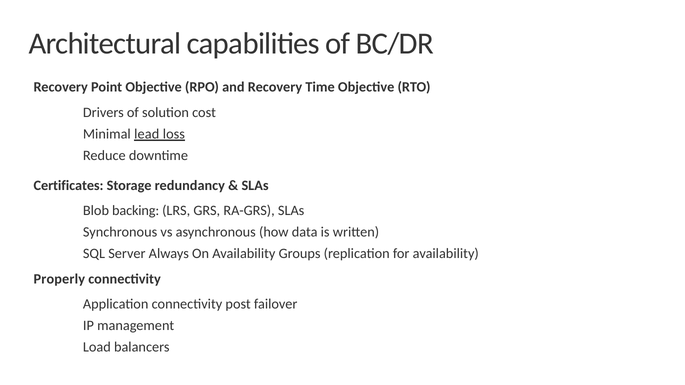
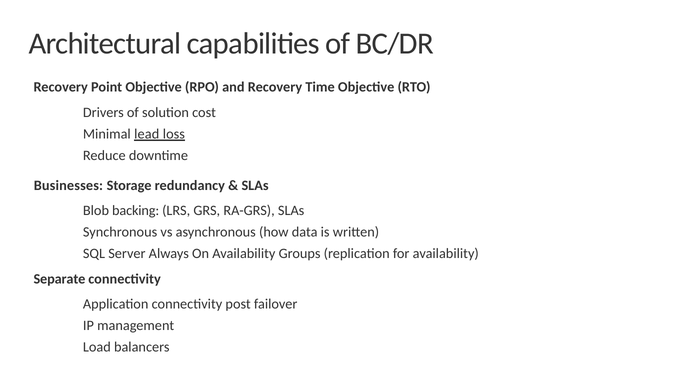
Certificates: Certificates -> Businesses (68, 185)
Properly: Properly -> Separate (59, 279)
